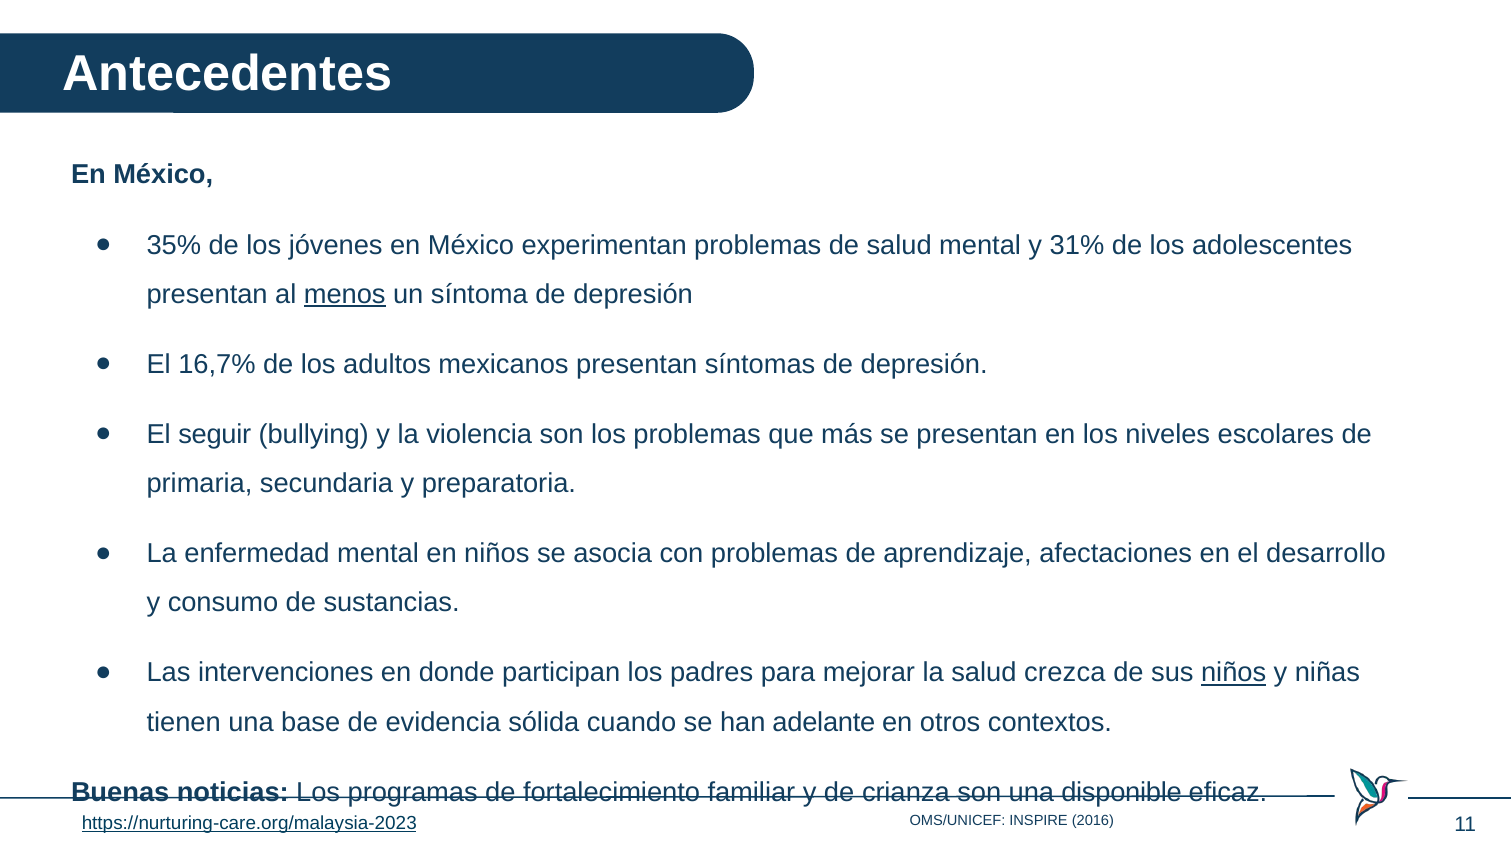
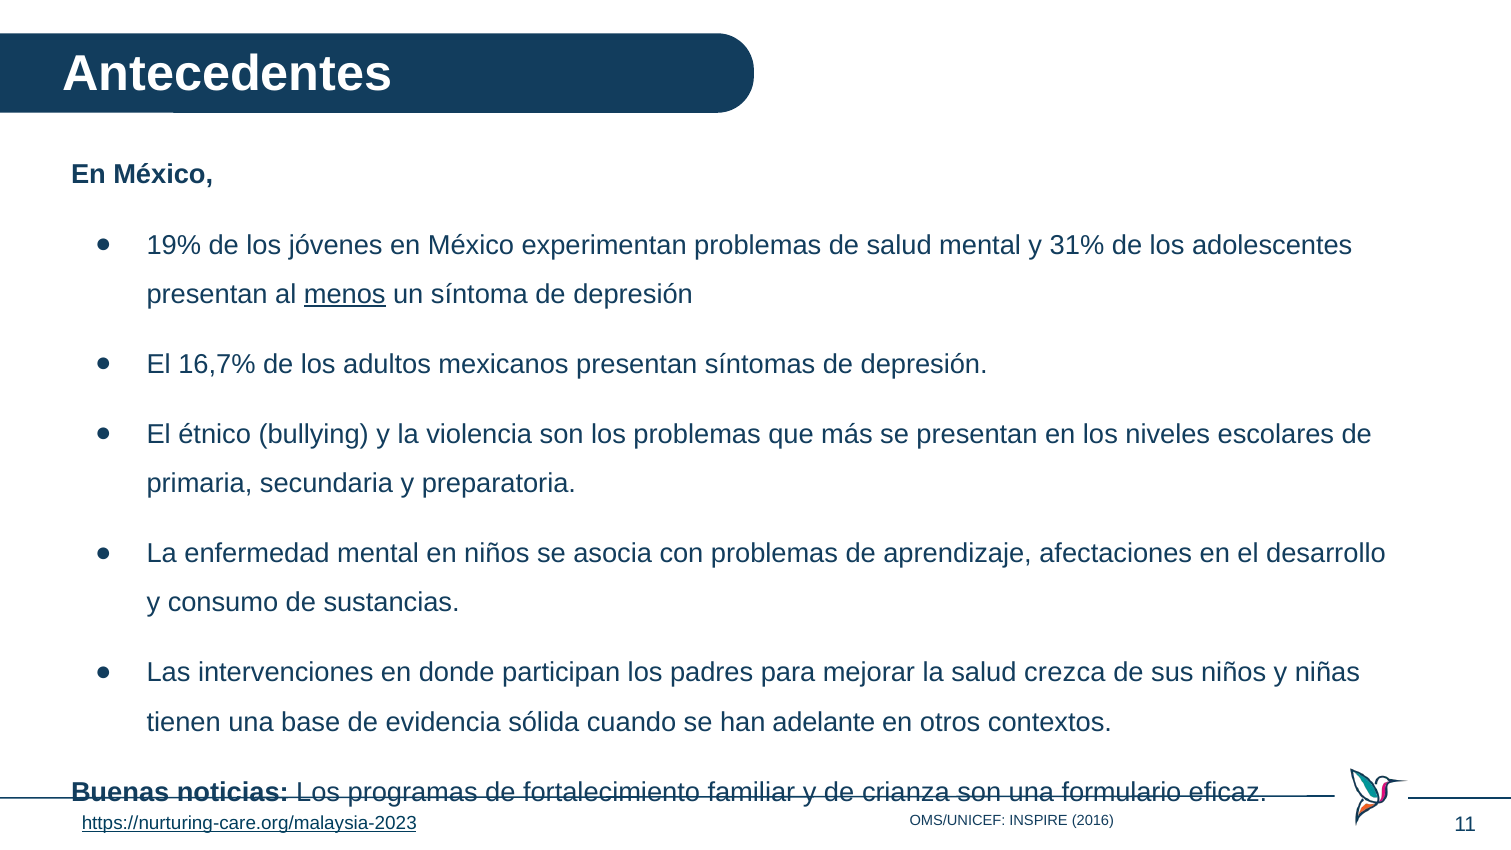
35%: 35% -> 19% (174, 245)
seguir: seguir -> étnico (215, 434)
niños underline: present -> none (1234, 673)
disponible: disponible -> formulario (1121, 792)
